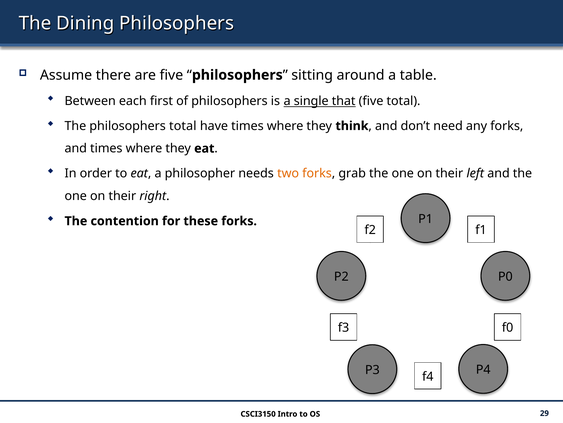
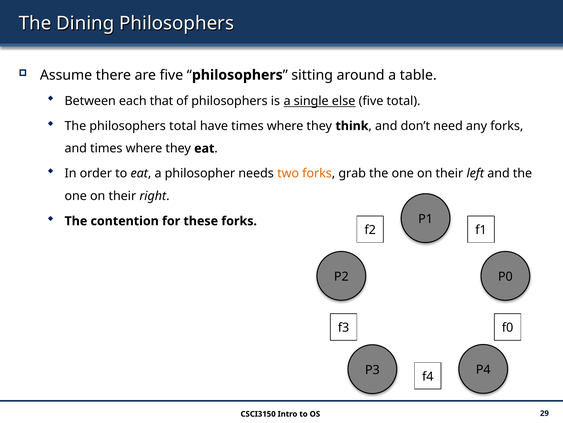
first: first -> that (161, 101)
that: that -> else (344, 101)
